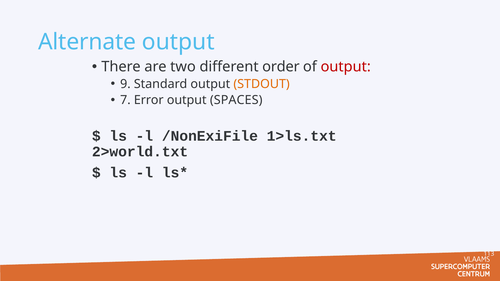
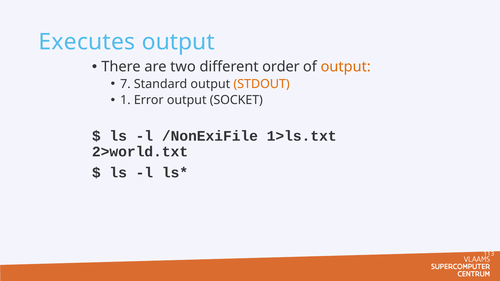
Alternate: Alternate -> Executes (87, 42)
output colour: red -> orange (346, 67)
9: 9 -> 7 (125, 84)
7: 7 -> 1 (125, 100)
SPACES: SPACES -> SOCKET (236, 100)
